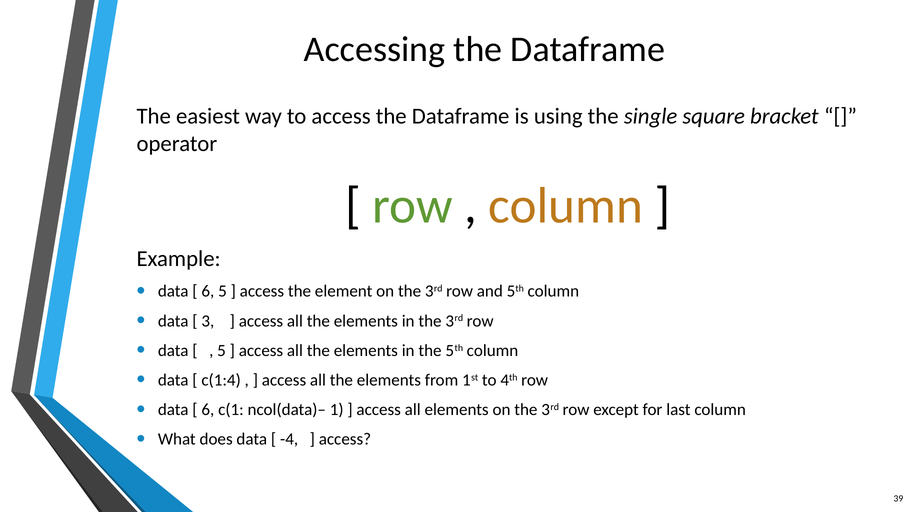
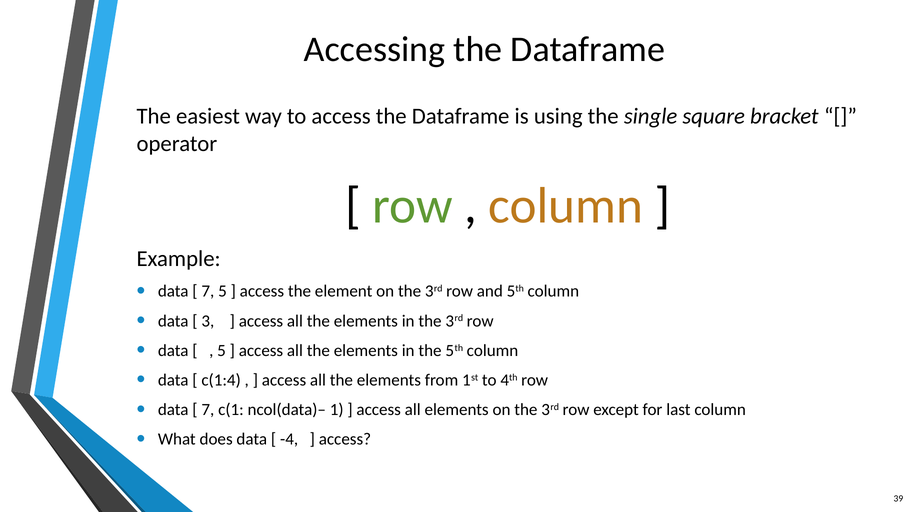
6: 6 -> 7 (208, 291)
6: 6 -> 7 (208, 410)
